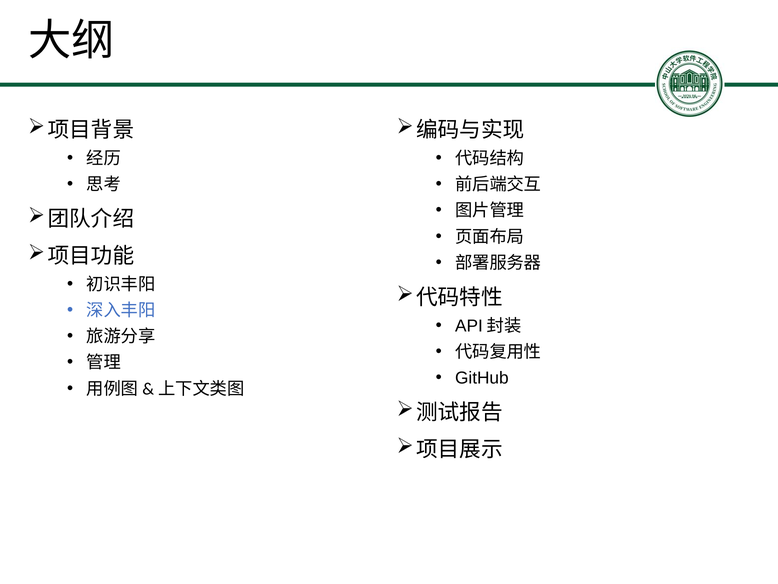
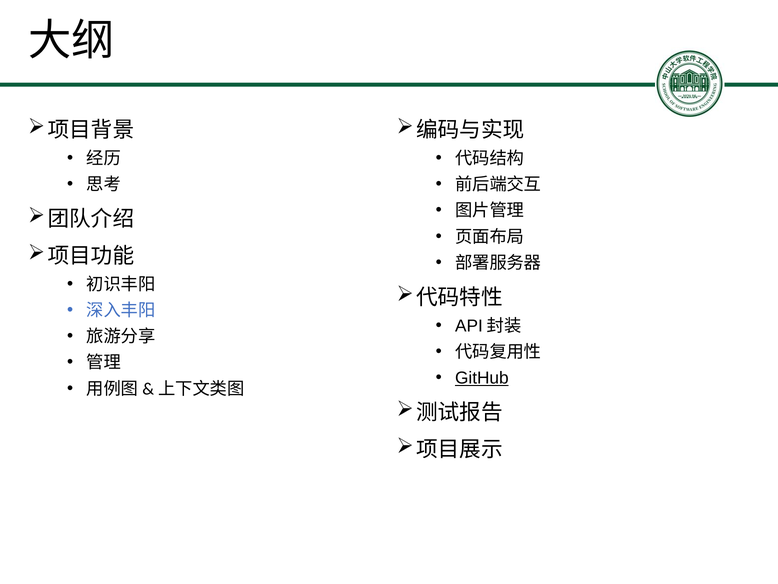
GitHub underline: none -> present (482, 378)
